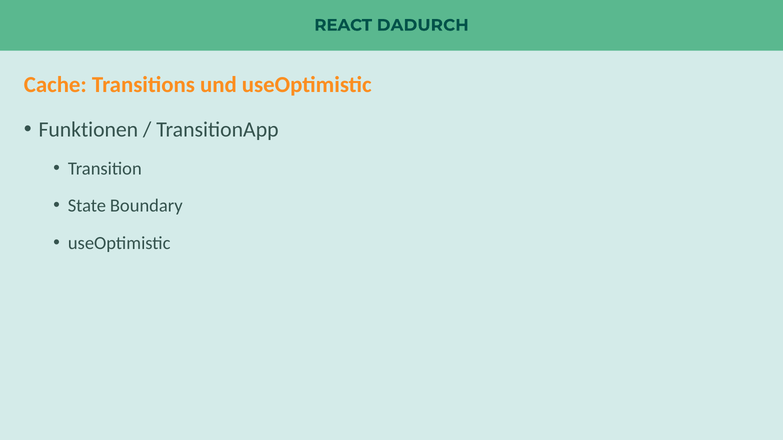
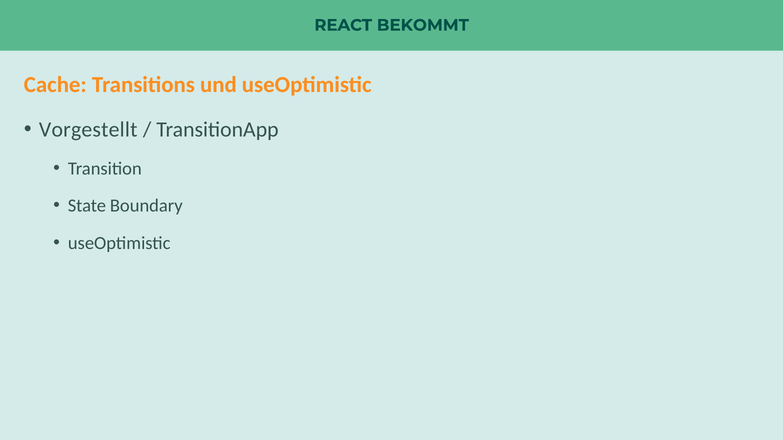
DADURCH: DADURCH -> BEKOMMT (423, 25)
Funktionen: Funktionen -> Vorgestellt (88, 130)
